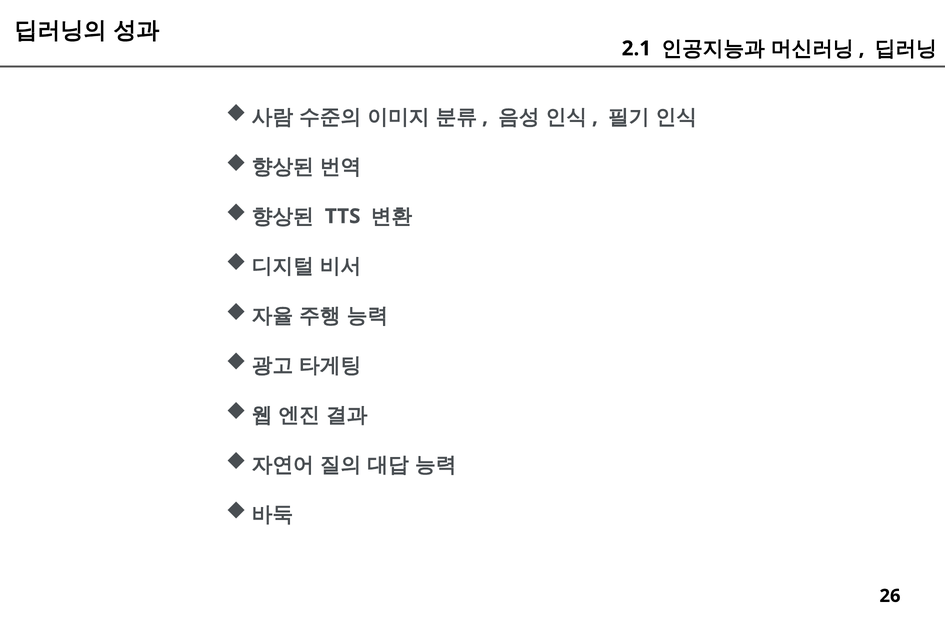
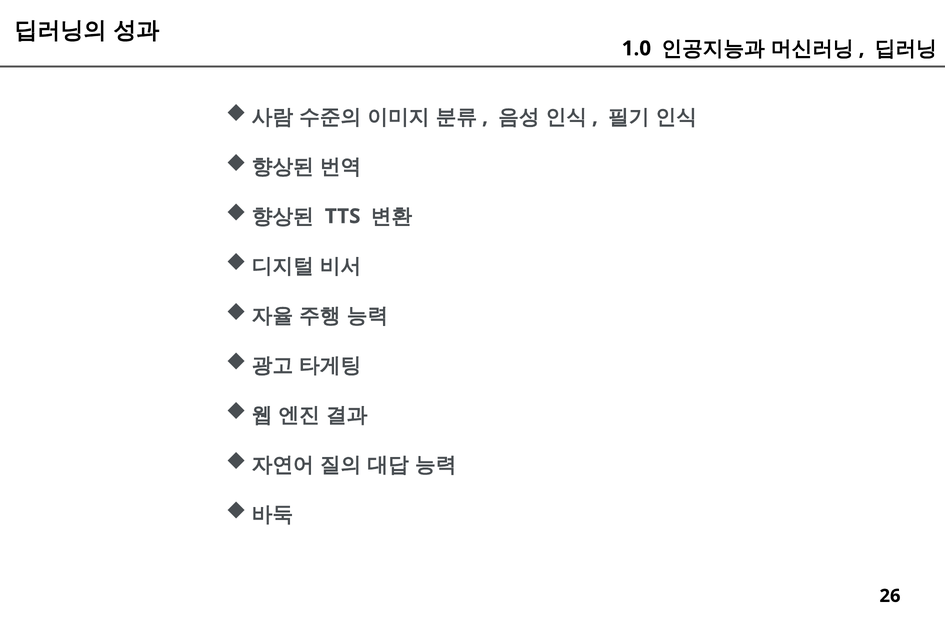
2.1: 2.1 -> 1.0 (636, 48)
